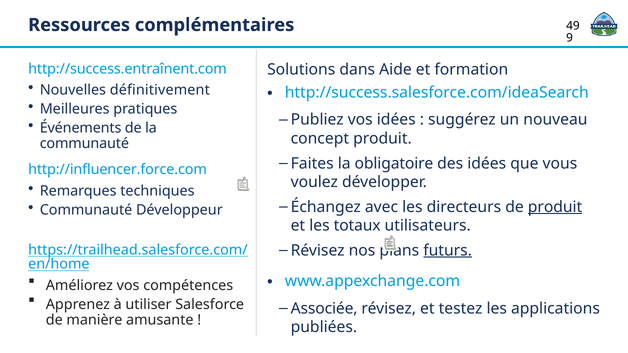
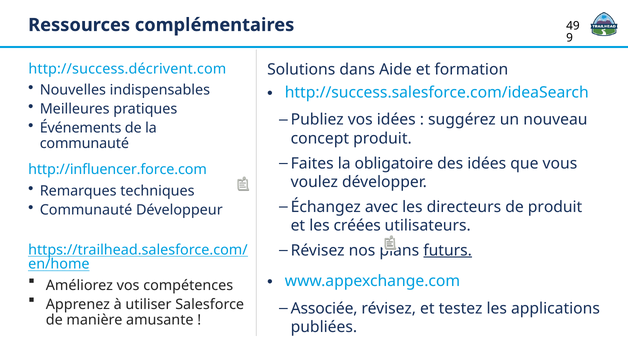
http://success.entraînent.com: http://success.entraînent.com -> http://success.décrivent.com (127, 69)
définitivement: définitivement -> indispensables (160, 90)
produit underline: present -> none (555, 207)
totaux: totaux -> créées (357, 226)
